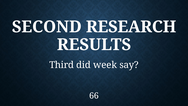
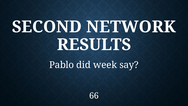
RESEARCH: RESEARCH -> NETWORK (131, 27)
Third: Third -> Pablo (62, 65)
